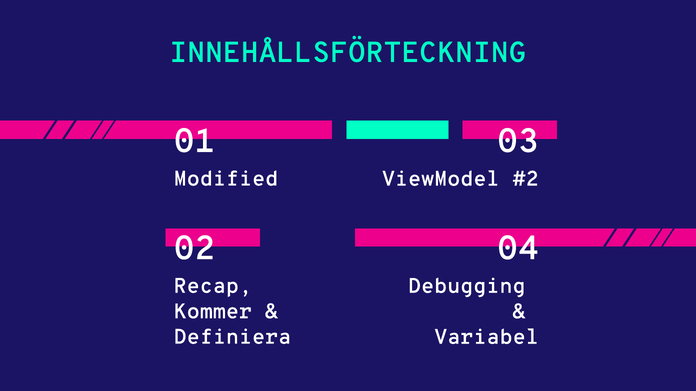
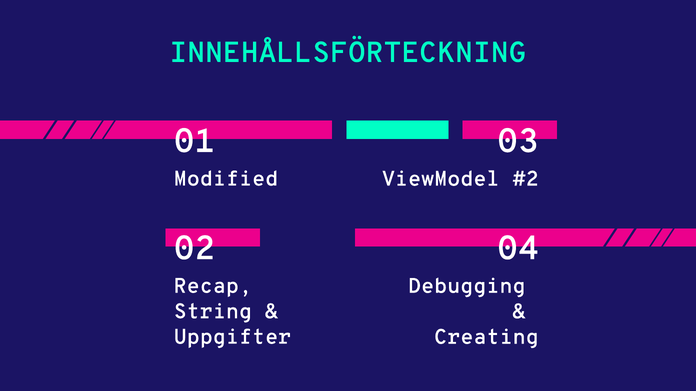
Kommer: Kommer -> String (213, 312)
Definiera: Definiera -> Uppgifter (232, 337)
Variabel: Variabel -> Creating (487, 337)
